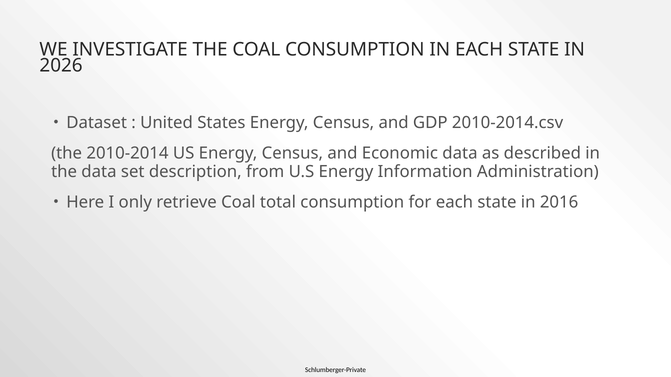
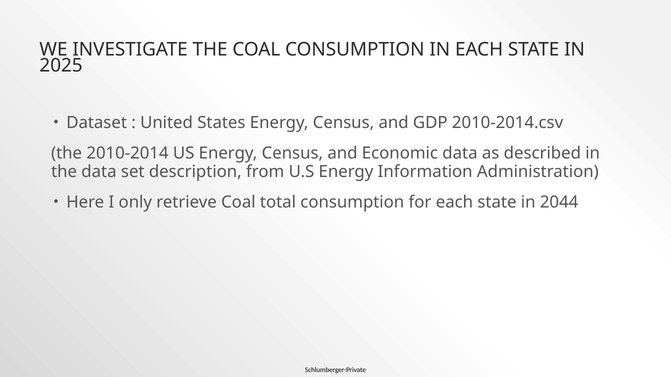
2026: 2026 -> 2025 (61, 66)
2016: 2016 -> 2044 (559, 202)
